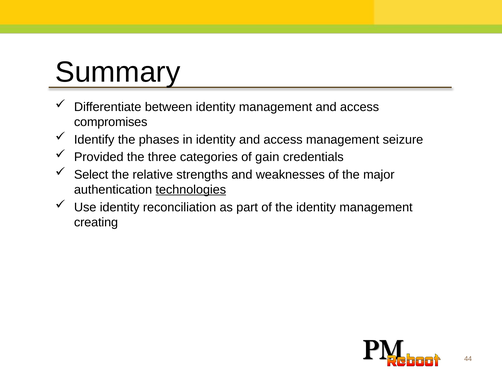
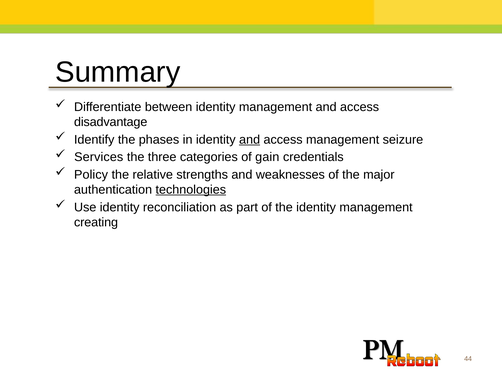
compromises: compromises -> disadvantage (111, 122)
and underline: none -> present (250, 140)
Provided: Provided -> Services (99, 157)
Select: Select -> Policy (91, 175)
